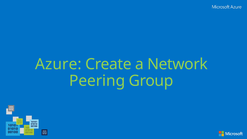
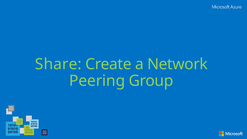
Azure: Azure -> Share (58, 64)
